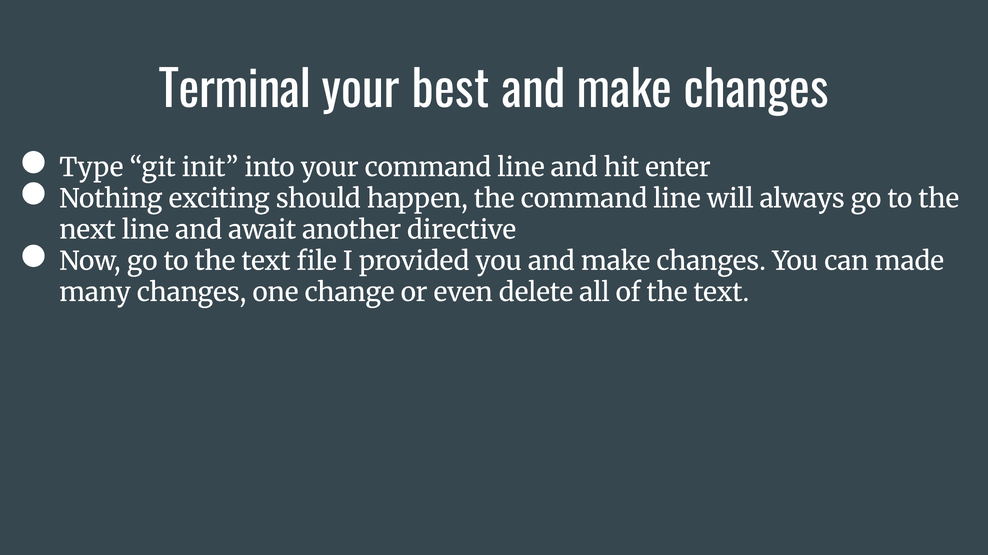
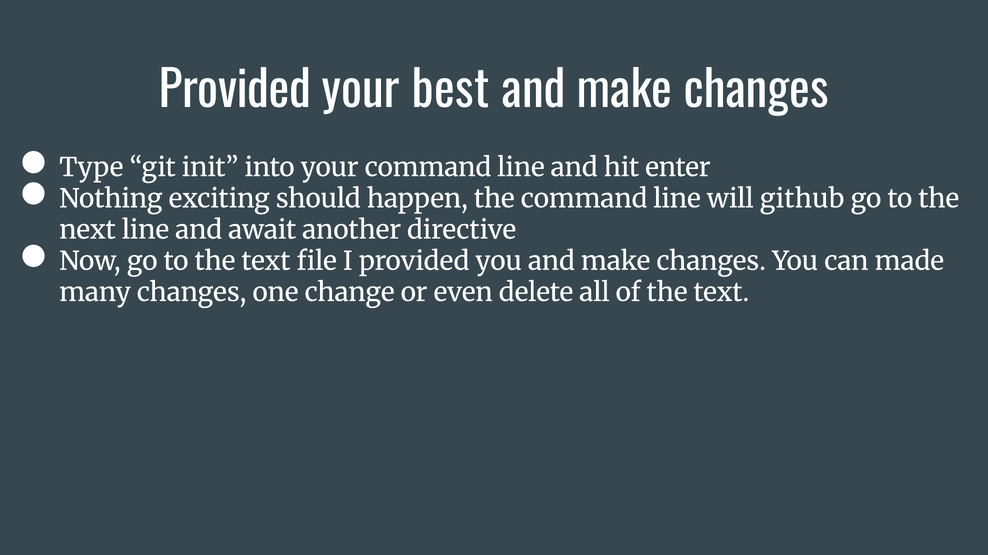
Terminal: Terminal -> Provided (235, 91)
always: always -> github (802, 199)
